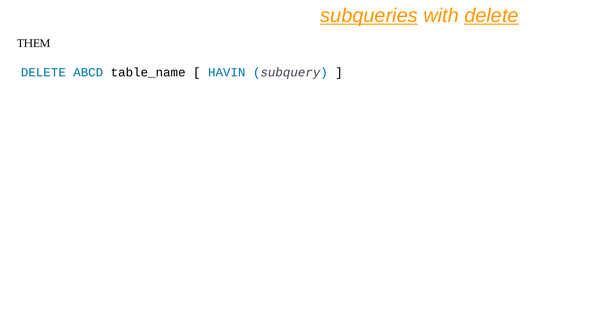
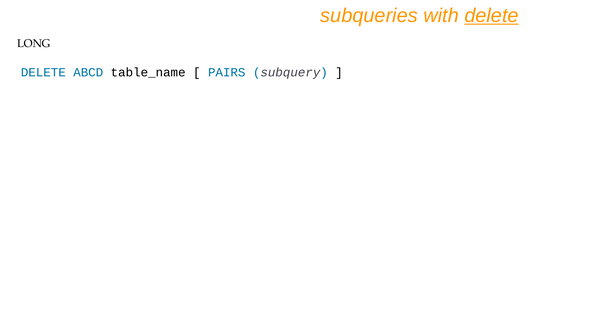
subqueries underline: present -> none (369, 16)
THEM: THEM -> LONG (34, 44)
HAVIN: HAVIN -> PAIRS (227, 72)
